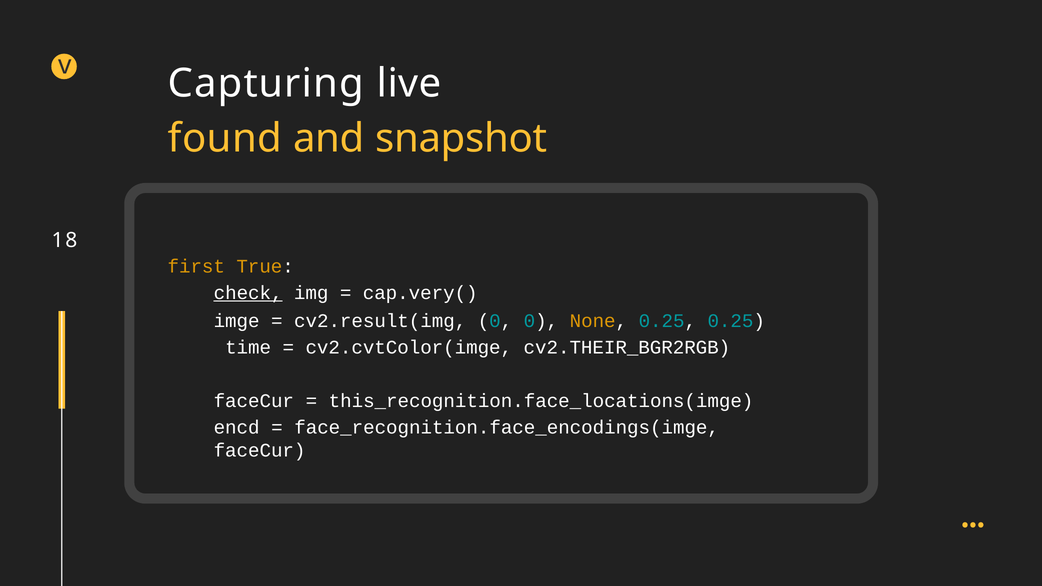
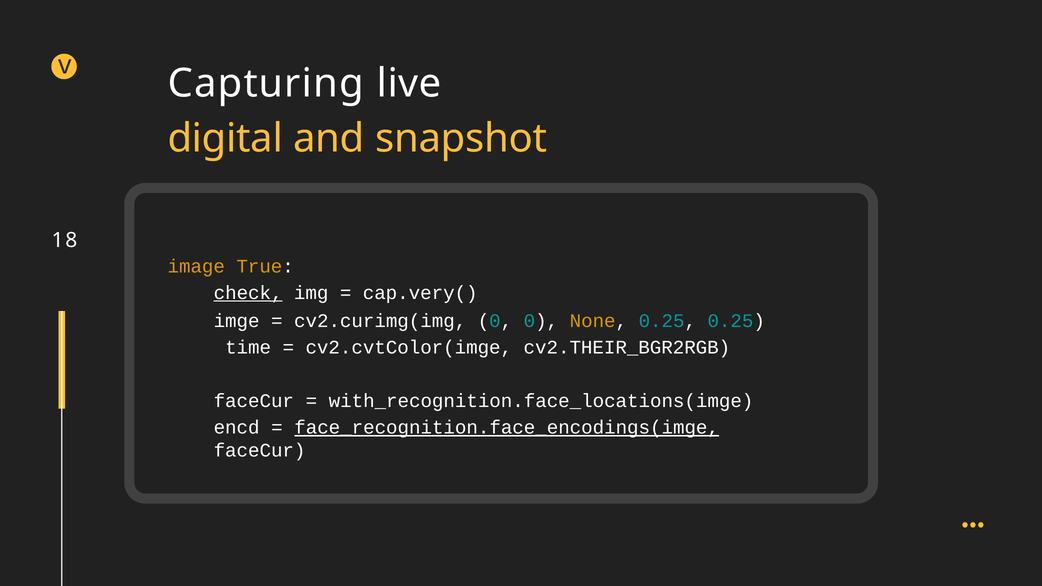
found: found -> digital (225, 139)
first: first -> image (196, 266)
cv2.result(img: cv2.result(img -> cv2.curimg(img (380, 321)
this_recognition.face_locations(imge: this_recognition.face_locations(imge -> with_recognition.face_locations(imge (541, 401)
face_recognition.face_encodings(imge underline: none -> present (507, 428)
